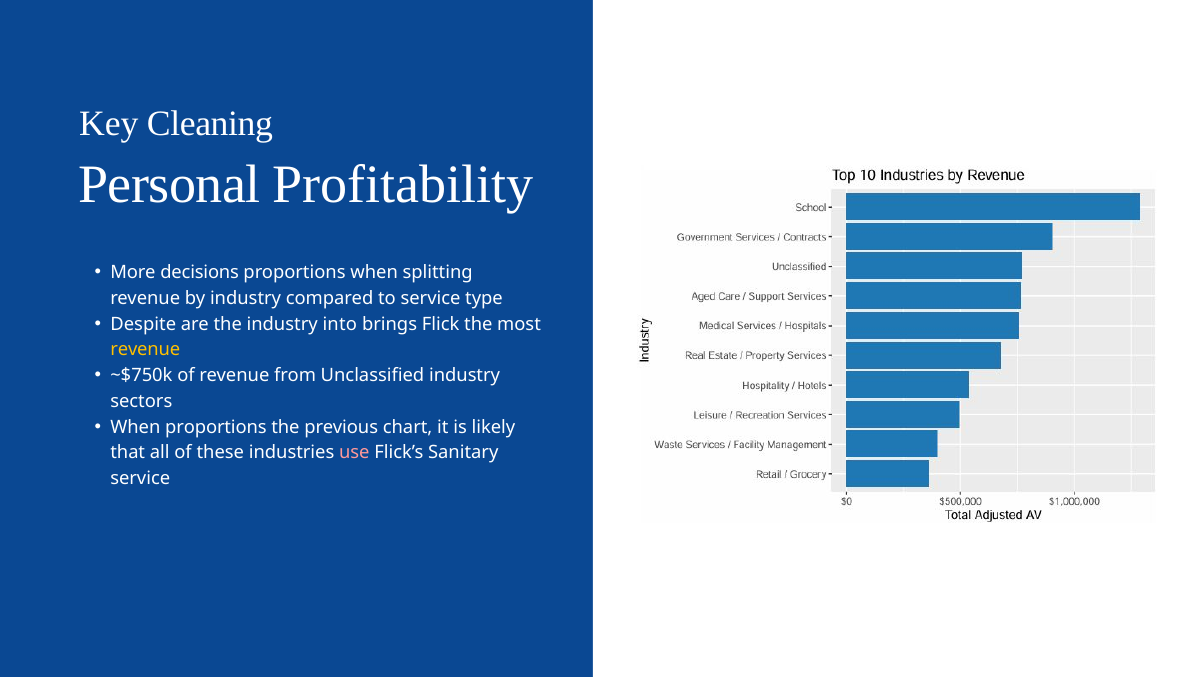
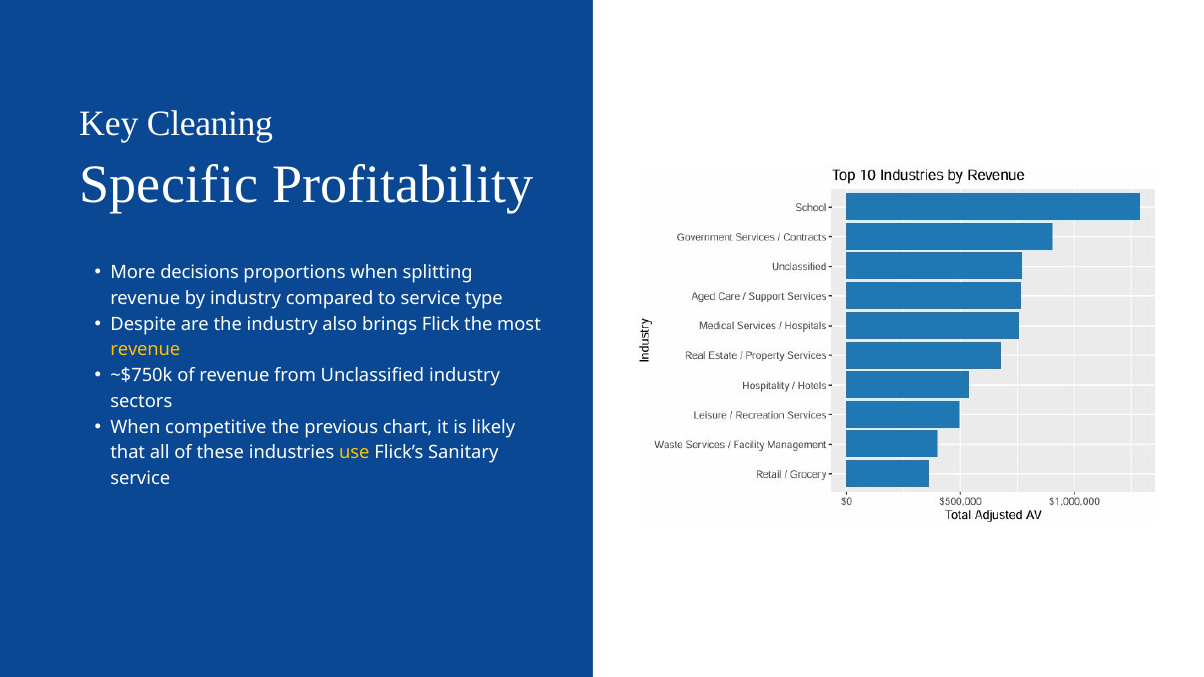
Personal: Personal -> Specific (169, 184)
into: into -> also (340, 324)
When proportions: proportions -> competitive (216, 427)
use colour: pink -> yellow (354, 453)
